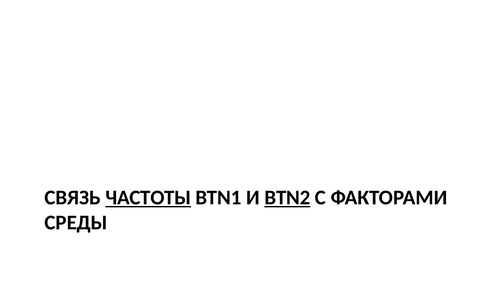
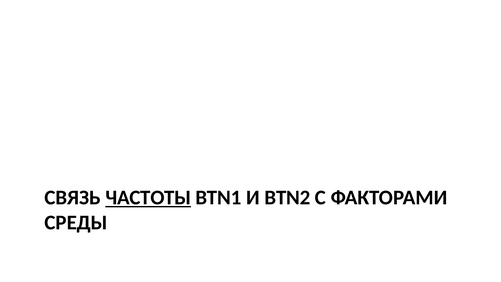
BTN2 underline: present -> none (287, 198)
